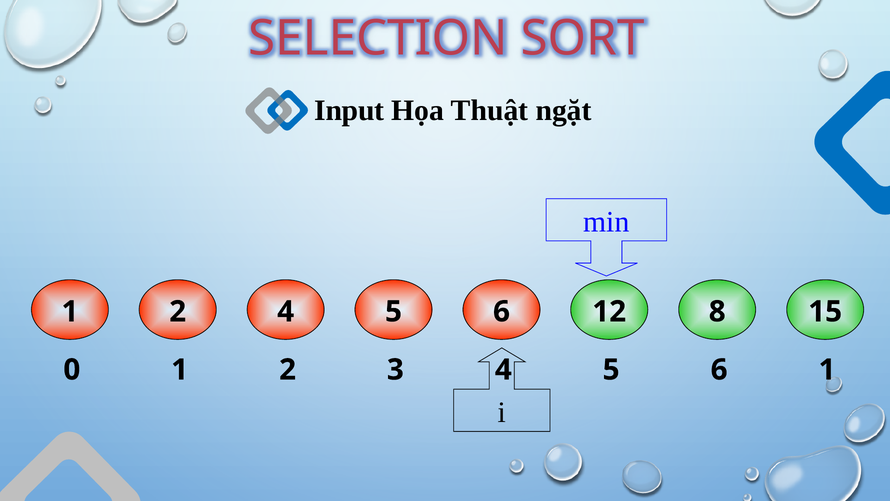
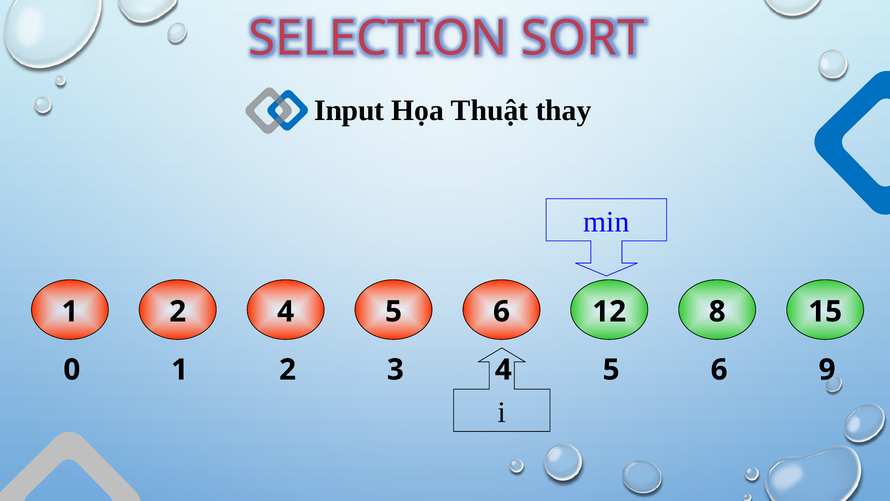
ngặt: ngặt -> thay (564, 110)
6 1: 1 -> 9 (827, 369)
